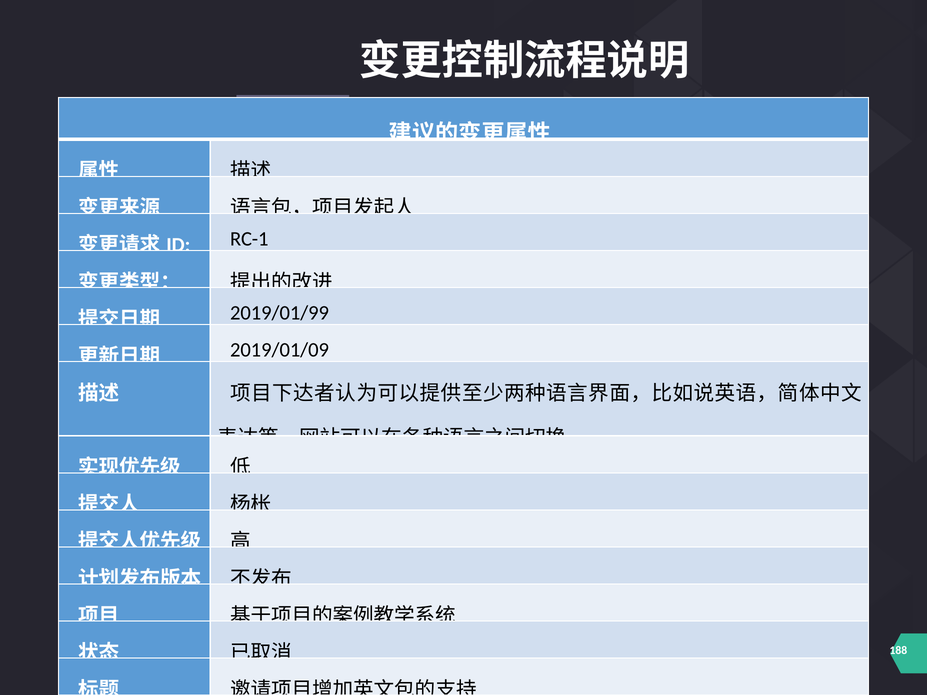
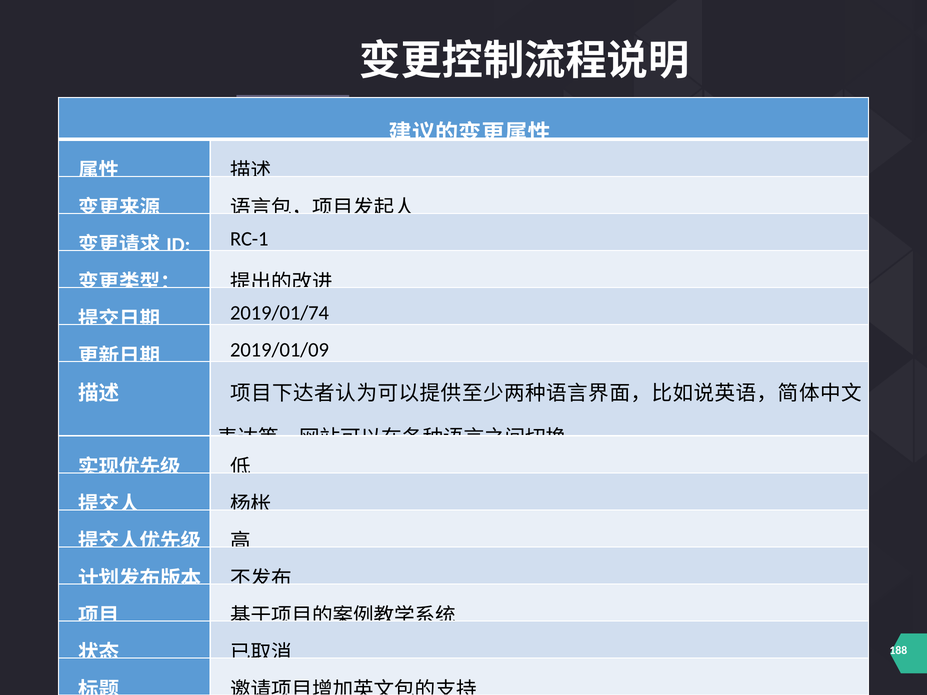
2019/01/99: 2019/01/99 -> 2019/01/74 (280, 313)
